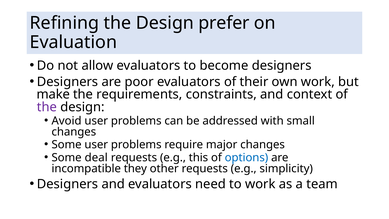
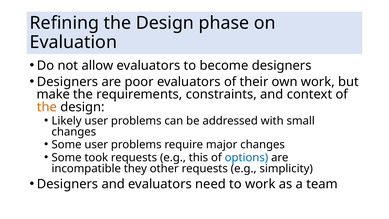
prefer: prefer -> phase (224, 23)
the colour: purple -> orange (47, 107)
Avoid: Avoid -> Likely (67, 121)
deal: deal -> took (96, 157)
